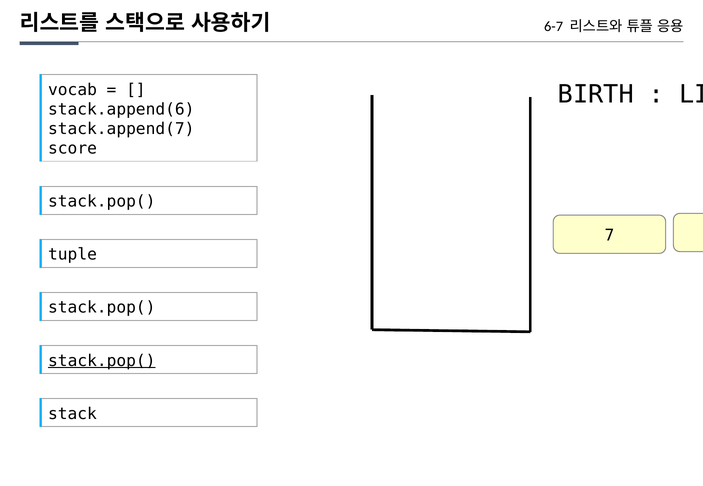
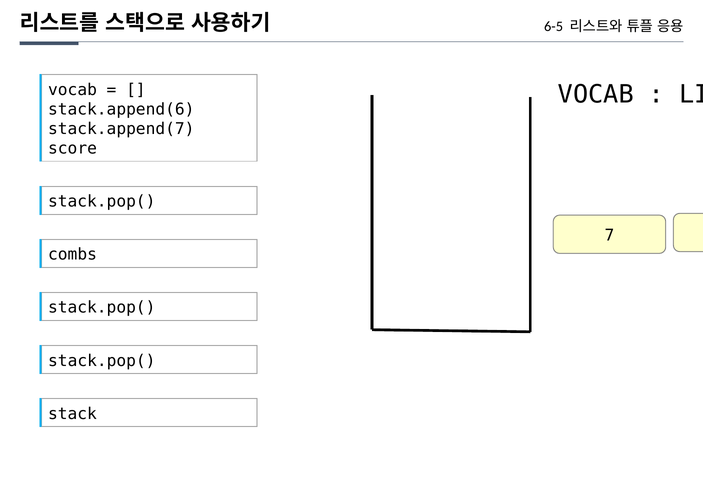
6-7: 6-7 -> 6-5 (554, 27)
BIRTH: BIRTH -> VOCAB (596, 95)
tuple: tuple -> combs (73, 255)
stack.pop( underline: present -> none (102, 361)
